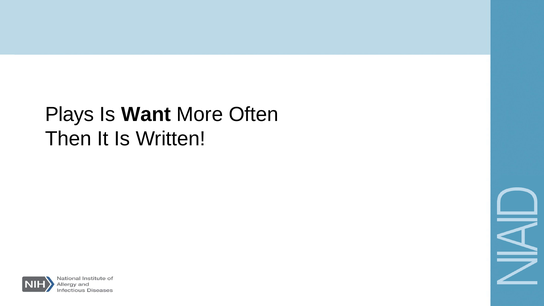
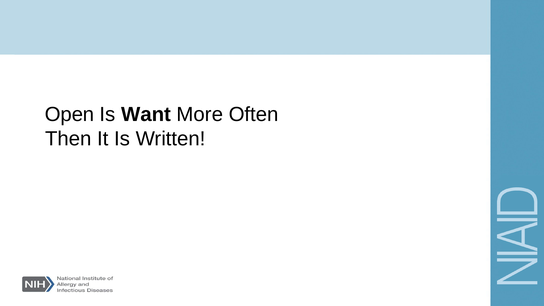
Plays: Plays -> Open (70, 114)
